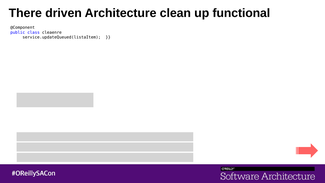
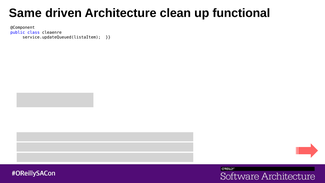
There: There -> Same (25, 13)
